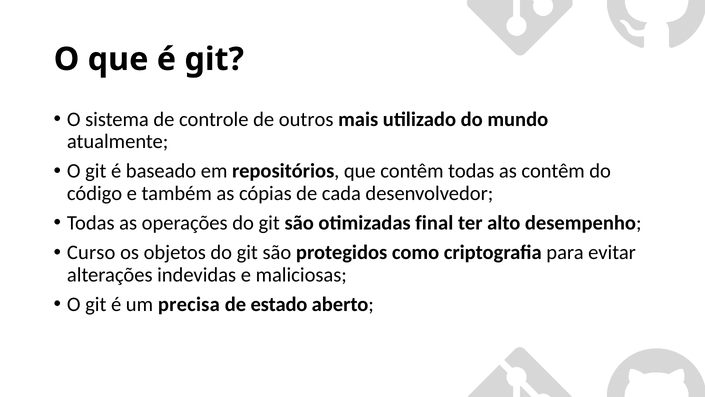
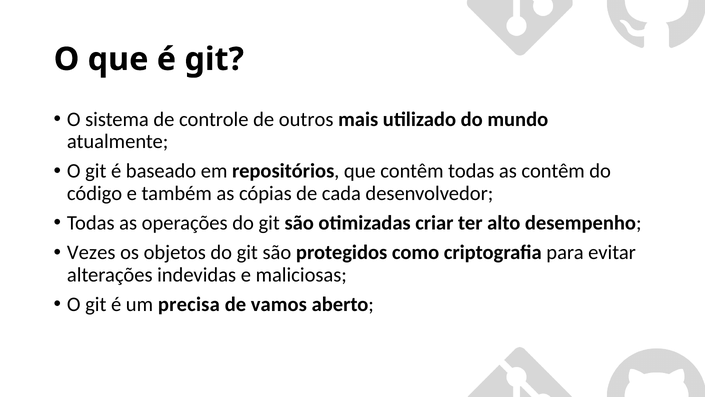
final: final -> criar (434, 223)
Curso: Curso -> Vezes (91, 252)
estado: estado -> vamos (279, 304)
